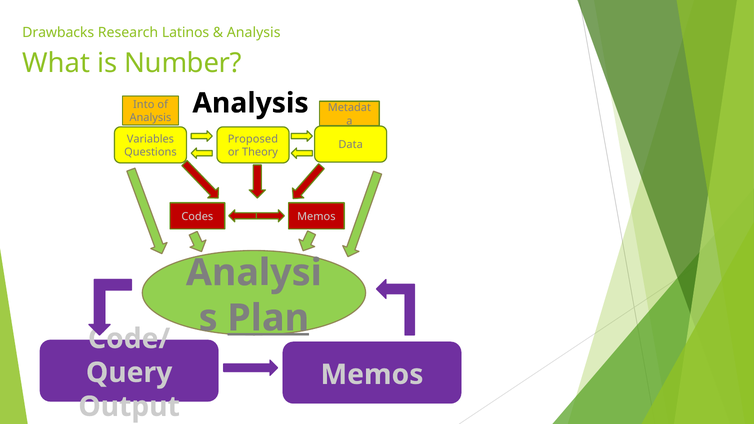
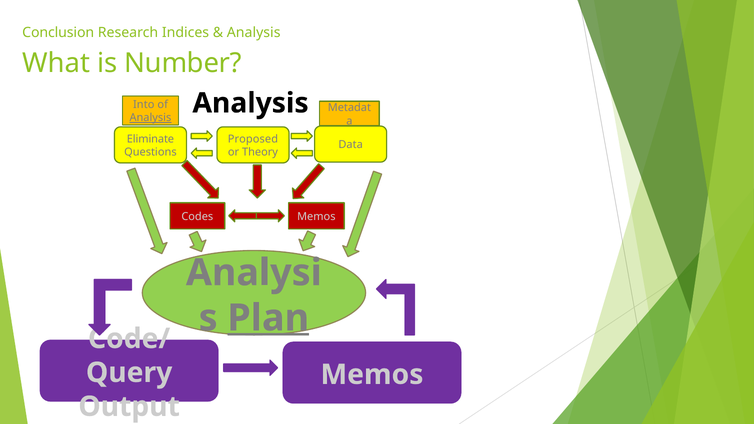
Drawbacks: Drawbacks -> Conclusion (58, 32)
Latinos: Latinos -> Indices (186, 32)
Analysis underline: none -> present (150, 118)
Variables: Variables -> Eliminate (150, 139)
